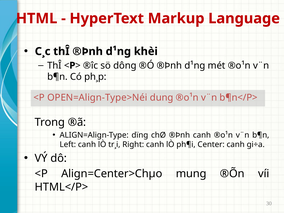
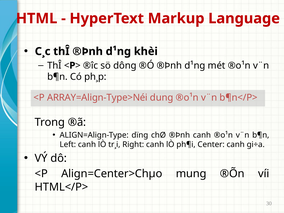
OPEN=Align-Type>Néi: OPEN=Align-Type>Néi -> ARRAY=Align-Type>Néi (97, 98)
